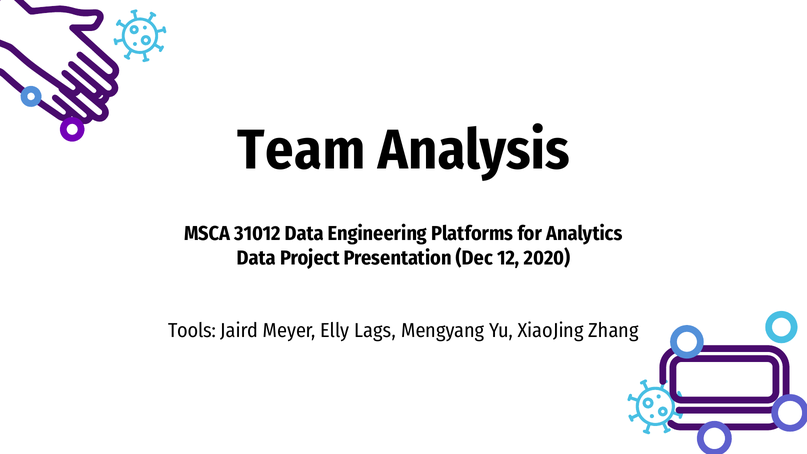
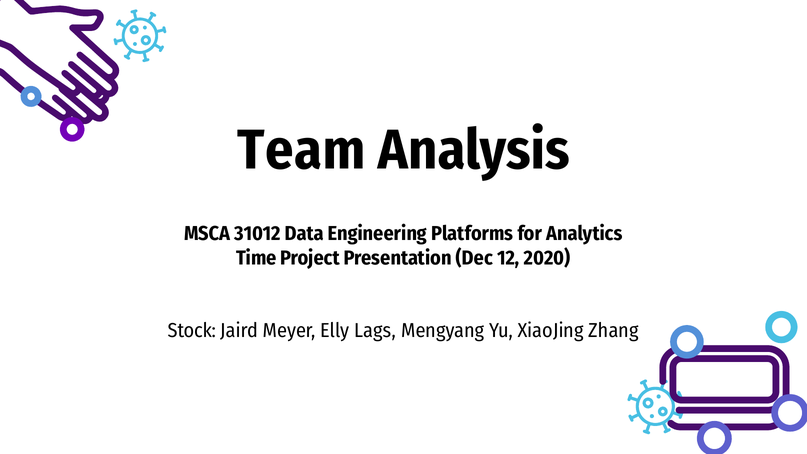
Data: Data -> Time (256, 258)
Tools: Tools -> Stock (192, 331)
